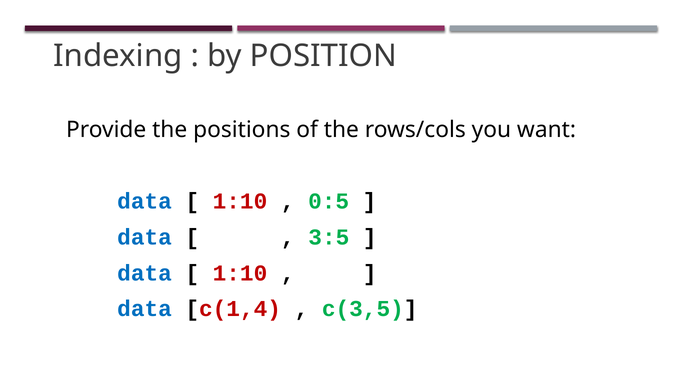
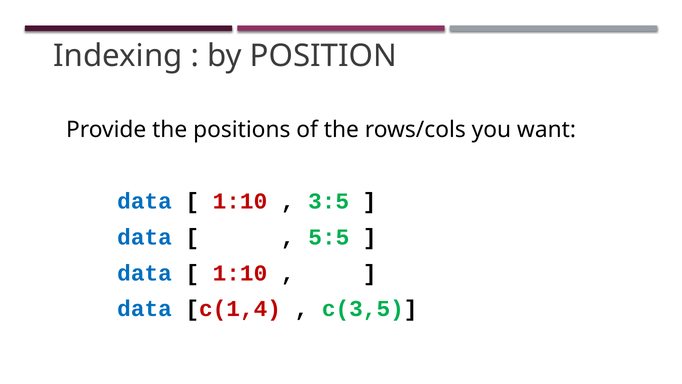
0:5: 0:5 -> 3:5 (329, 201)
3:5: 3:5 -> 5:5 (329, 237)
